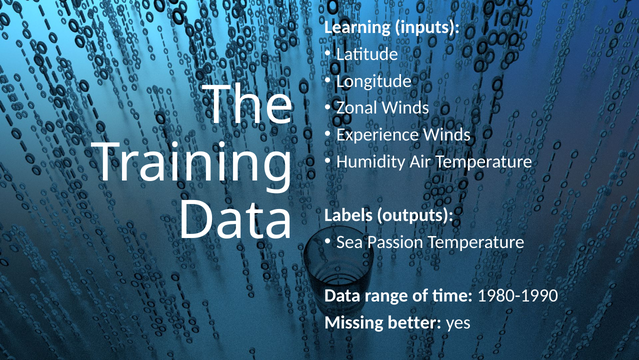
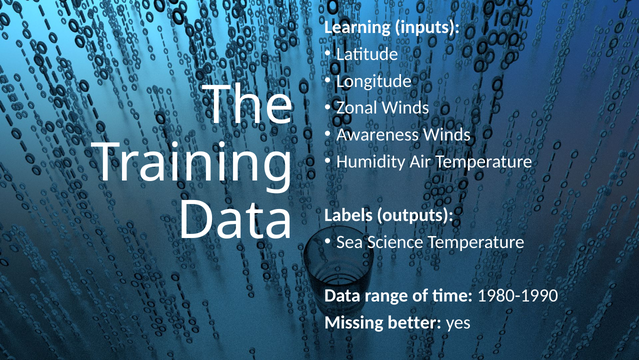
Experience: Experience -> Awareness (378, 134)
Passion: Passion -> Science (395, 242)
